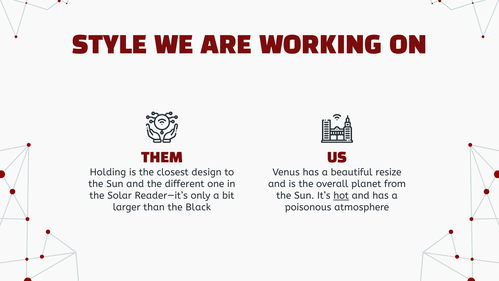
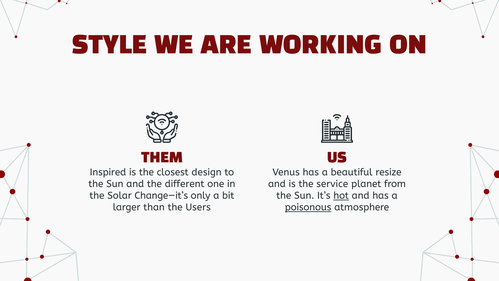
Holding: Holding -> Inspired (108, 172)
overall: overall -> service (332, 184)
Reader—it’s: Reader—it’s -> Change—it’s (161, 196)
Black: Black -> Users (198, 207)
poisonous underline: none -> present (308, 207)
